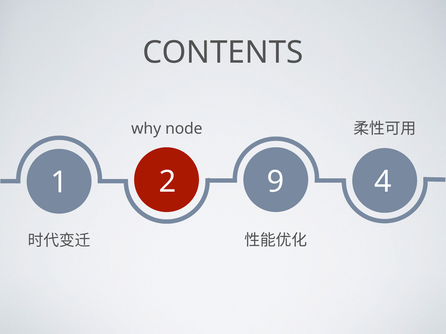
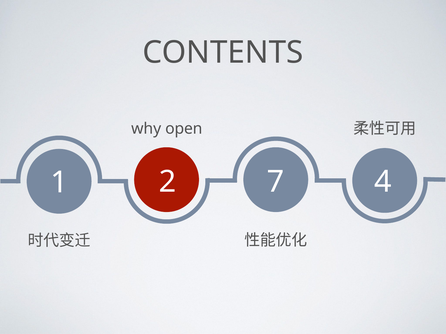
node: node -> open (184, 129)
9: 9 -> 7 (276, 182)
